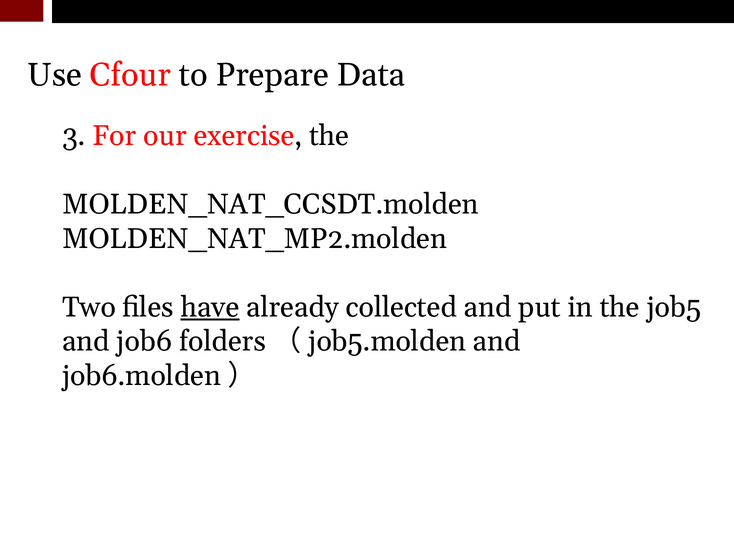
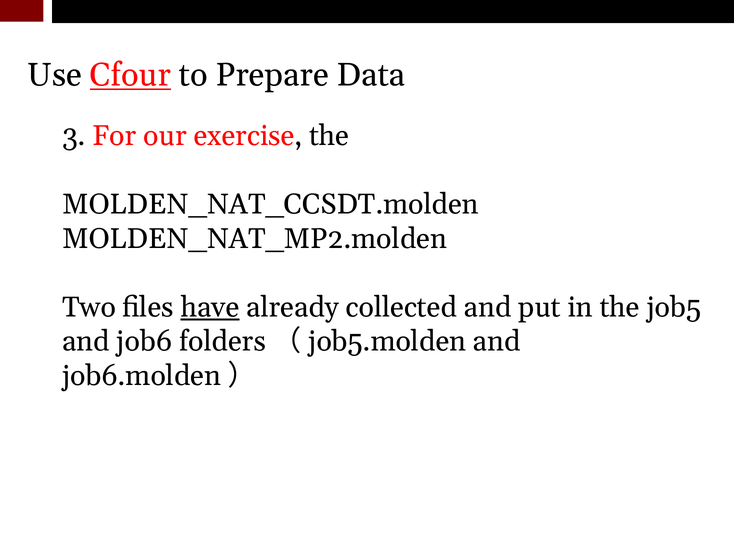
Cfour underline: none -> present (130, 75)
